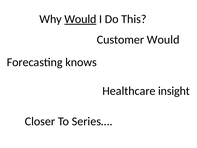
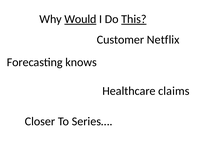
This underline: none -> present (134, 19)
Customer Would: Would -> Netflix (163, 40)
insight: insight -> claims (174, 91)
